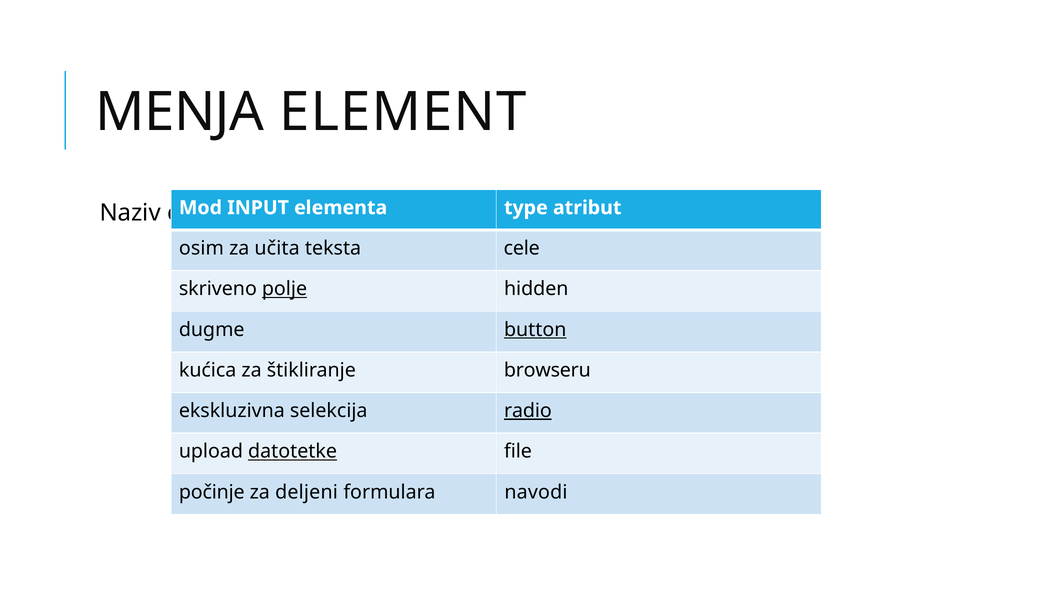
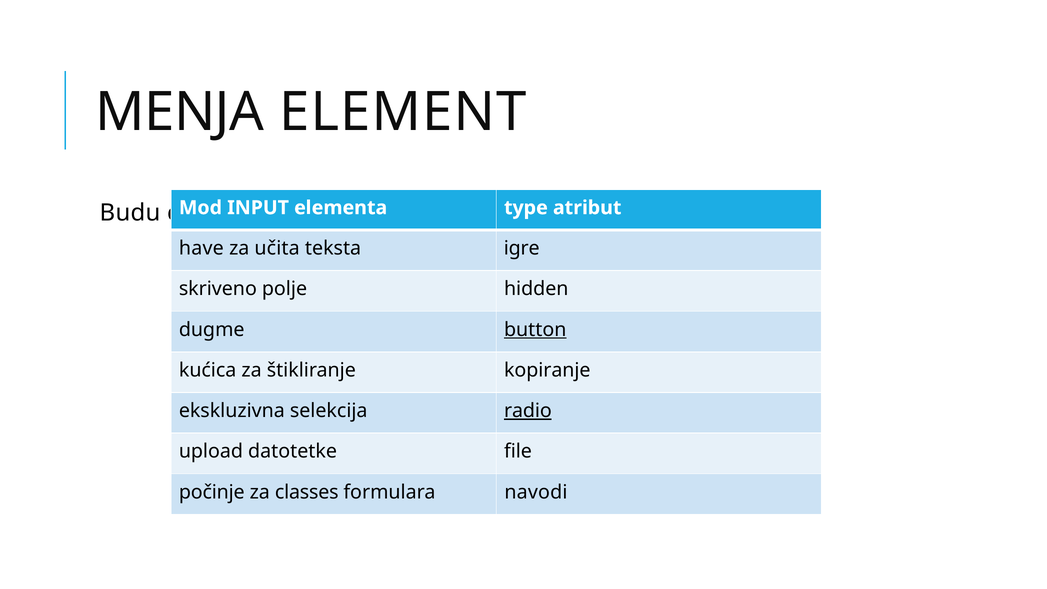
Naziv: Naziv -> Budu (130, 213)
osim: osim -> have (201, 248)
cele: cele -> igre (522, 248)
polje underline: present -> none (284, 289)
browseru: browseru -> kopiranje (547, 370)
datotetke underline: present -> none (293, 451)
deljeni: deljeni -> classes (307, 492)
